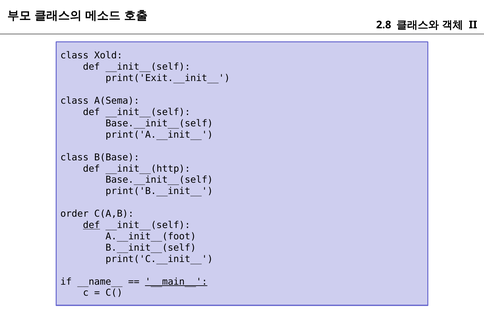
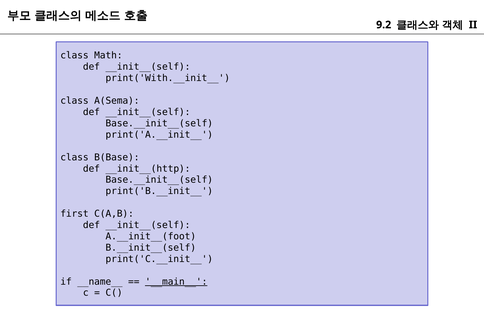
2.8: 2.8 -> 9.2 (384, 25)
Xold: Xold -> Math (108, 56)
print('Exit.__init__: print('Exit.__init__ -> print('With.__init__ (168, 78)
order: order -> first (74, 214)
def underline: present -> none (91, 225)
